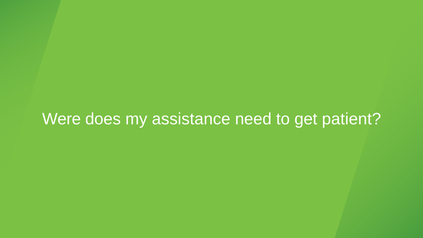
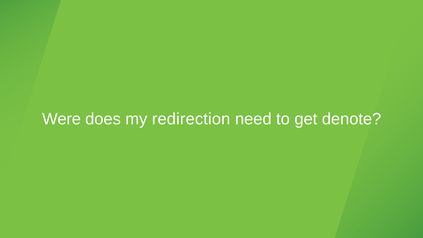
assistance: assistance -> redirection (191, 119)
patient: patient -> denote (352, 119)
